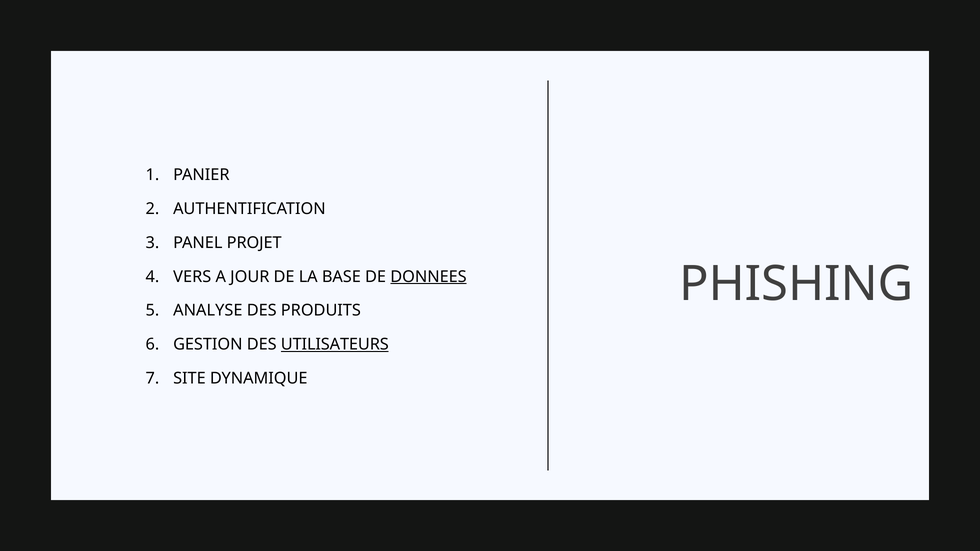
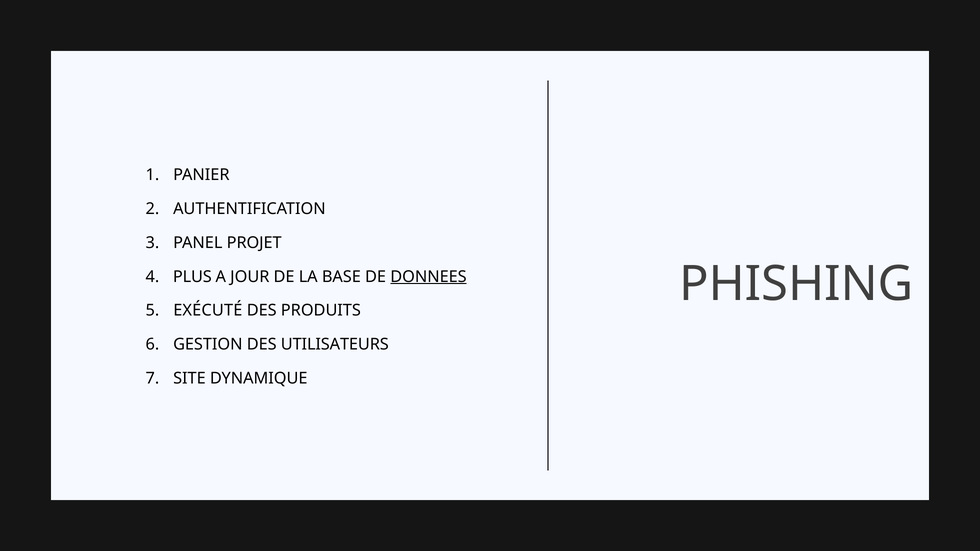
VERS: VERS -> PLUS (192, 277)
ANALYSE: ANALYSE -> EXÉCUTÉ (208, 311)
UTILISATEURS underline: present -> none (335, 345)
